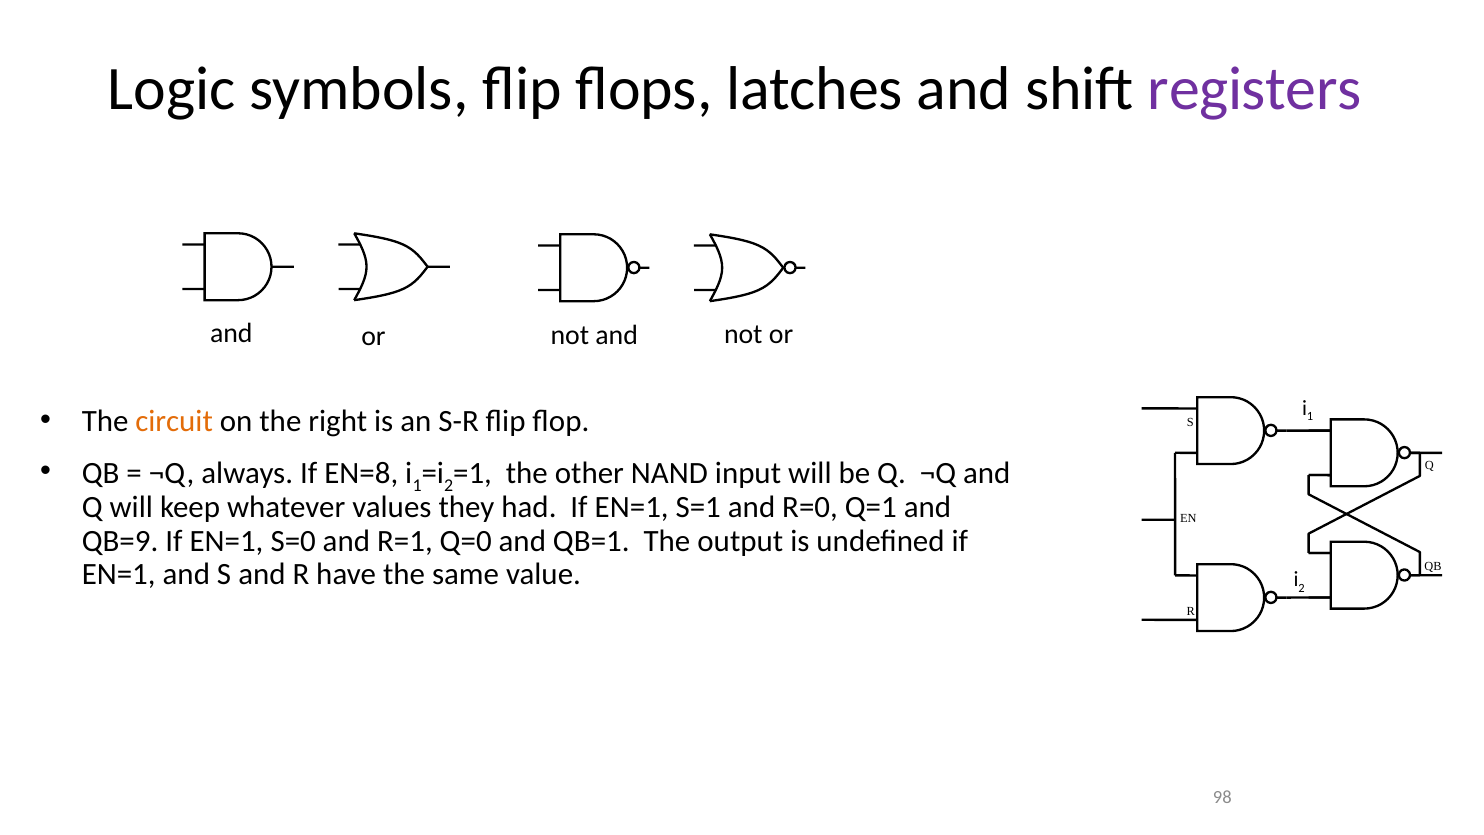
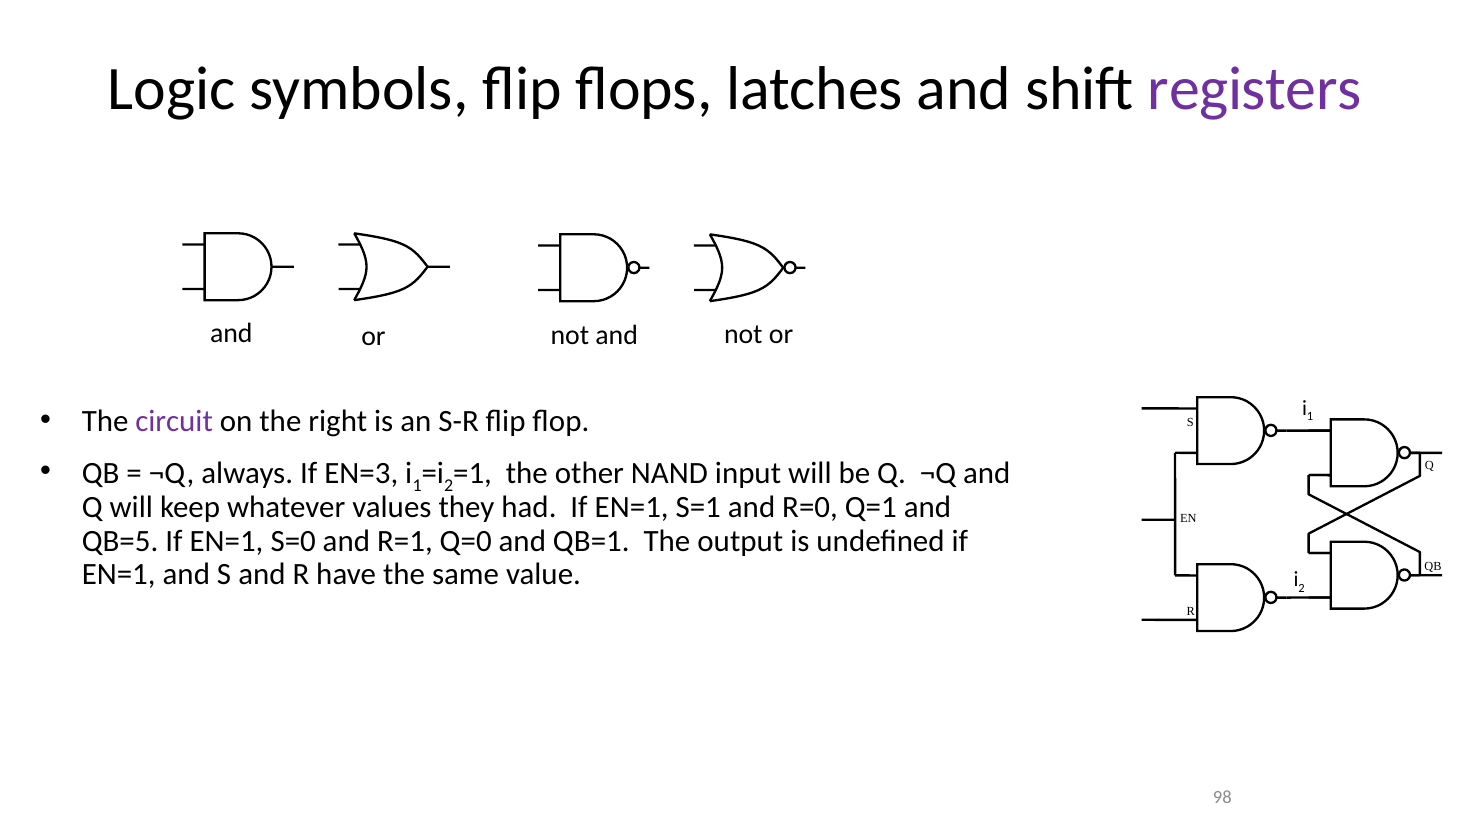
circuit colour: orange -> purple (174, 421)
EN=8: EN=8 -> EN=3 (361, 473)
QB=9: QB=9 -> QB=5 (120, 541)
